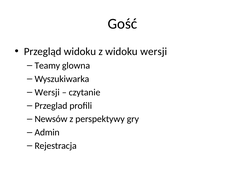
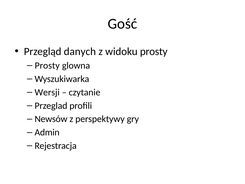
Przegląd widoku: widoku -> danych (80, 51)
widoku wersji: wersji -> prosty (154, 51)
Teamy: Teamy -> Prosty (47, 65)
